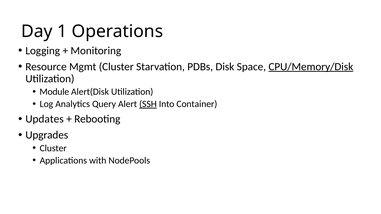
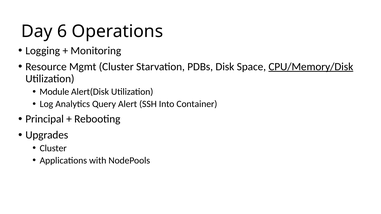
1: 1 -> 6 (62, 31)
SSH underline: present -> none (148, 104)
Updates: Updates -> Principal (45, 119)
